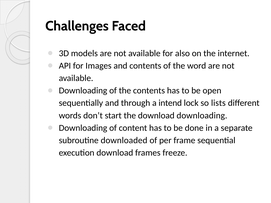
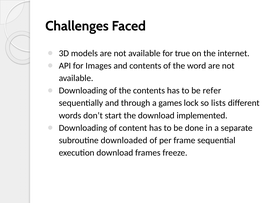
also: also -> true (183, 53)
open: open -> refer (212, 91)
intend: intend -> games (170, 103)
download downloading: downloading -> implemented (202, 116)
